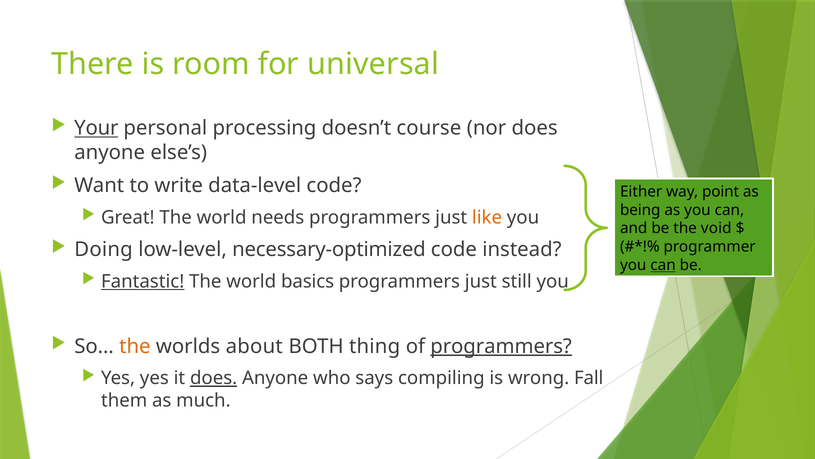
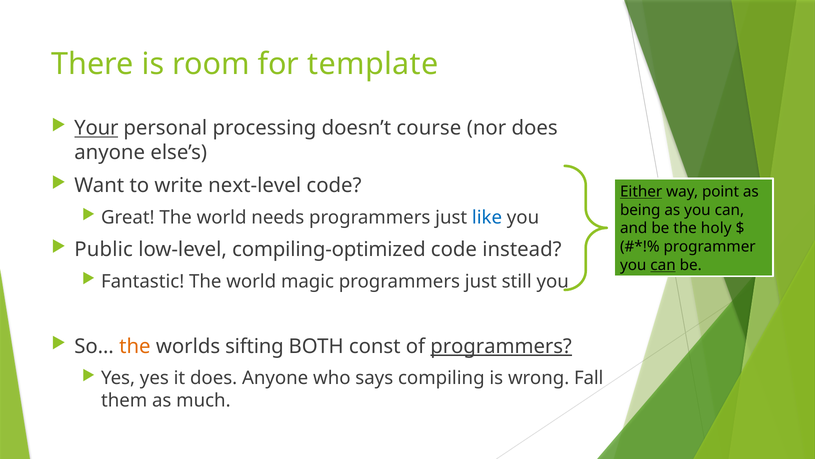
universal: universal -> template (373, 64)
data-level: data-level -> next-level (255, 185)
Either underline: none -> present (641, 191)
like colour: orange -> blue (487, 217)
void: void -> holy (716, 228)
Doing: Doing -> Public (104, 249)
necessary-optimized: necessary-optimized -> compiling-optimized (329, 249)
Fantastic underline: present -> none (143, 281)
basics: basics -> magic (308, 281)
about: about -> sifting (254, 346)
thing: thing -> const (375, 346)
does underline: present -> none (214, 378)
